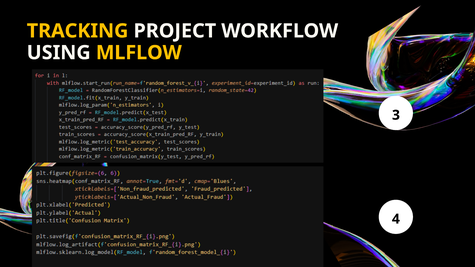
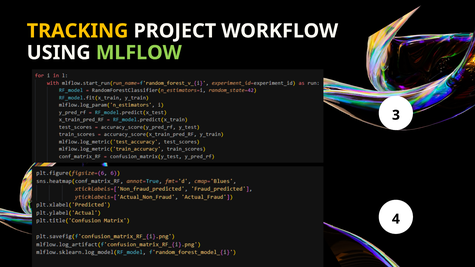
MLFLOW colour: yellow -> light green (139, 53)
